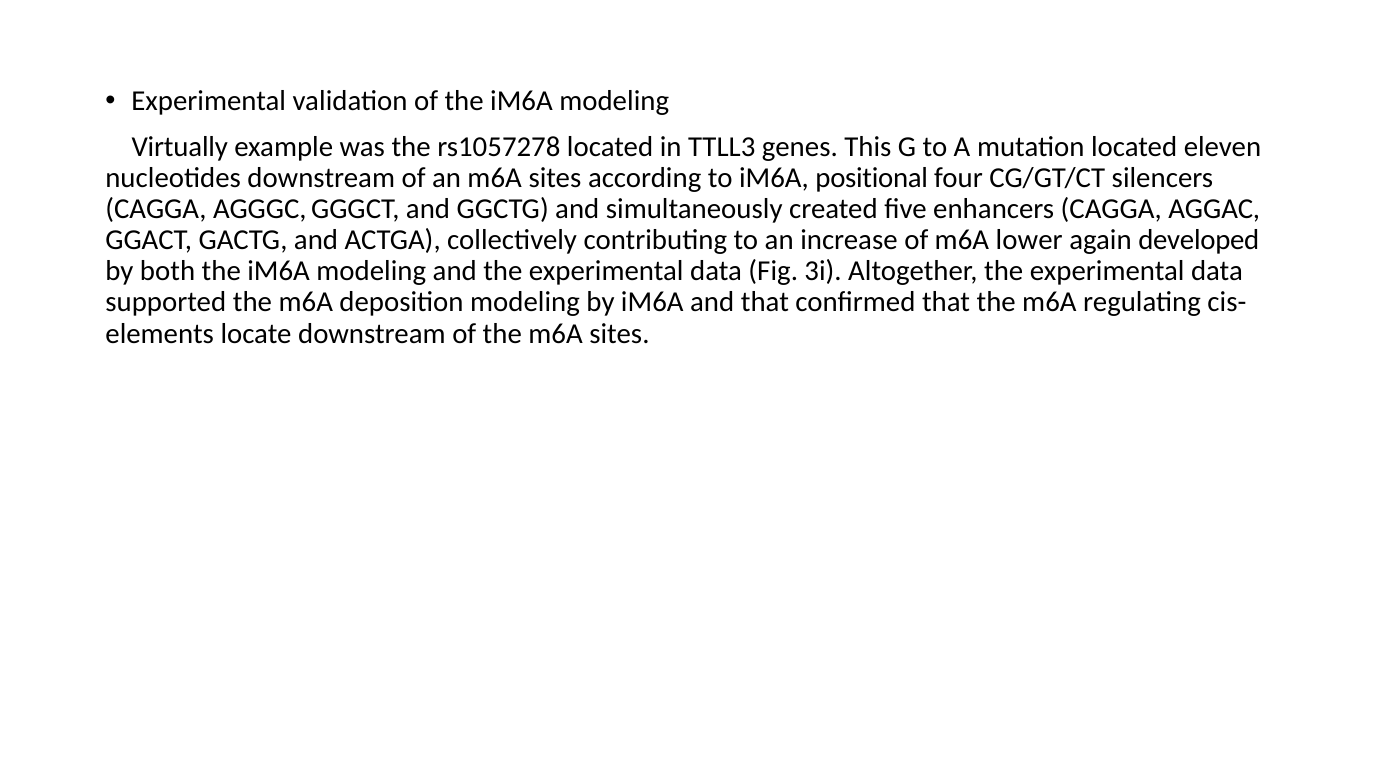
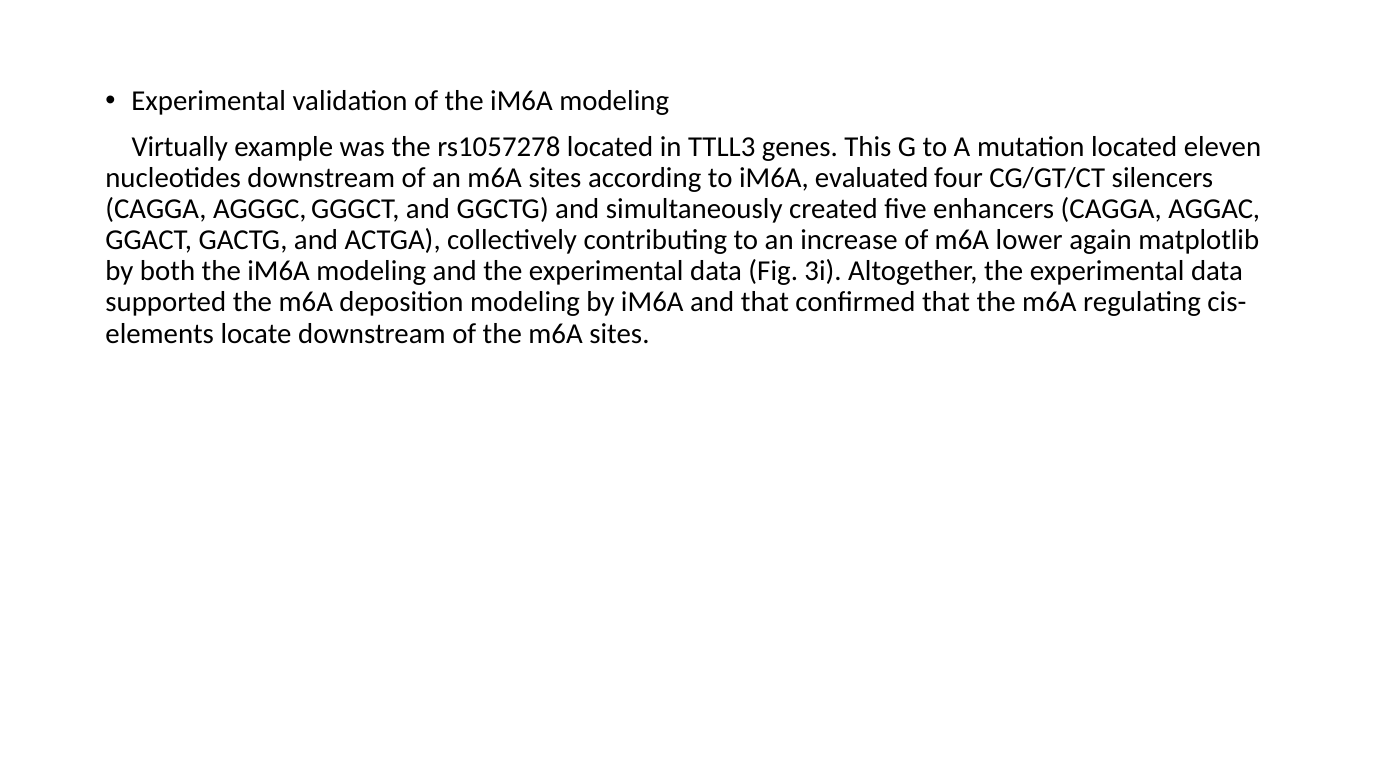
positional: positional -> evaluated (872, 178)
developed: developed -> matplotlib (1199, 240)
